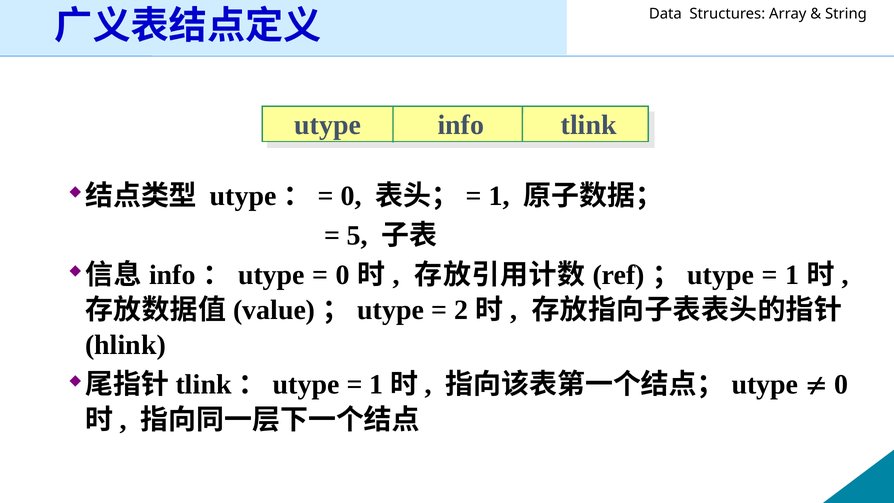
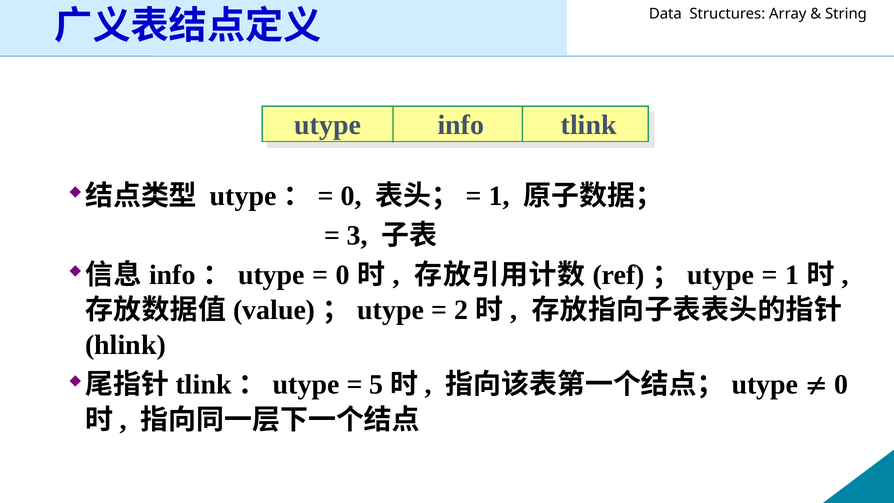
5: 5 -> 3 (357, 235)
1: 1 -> 5 (376, 385)
